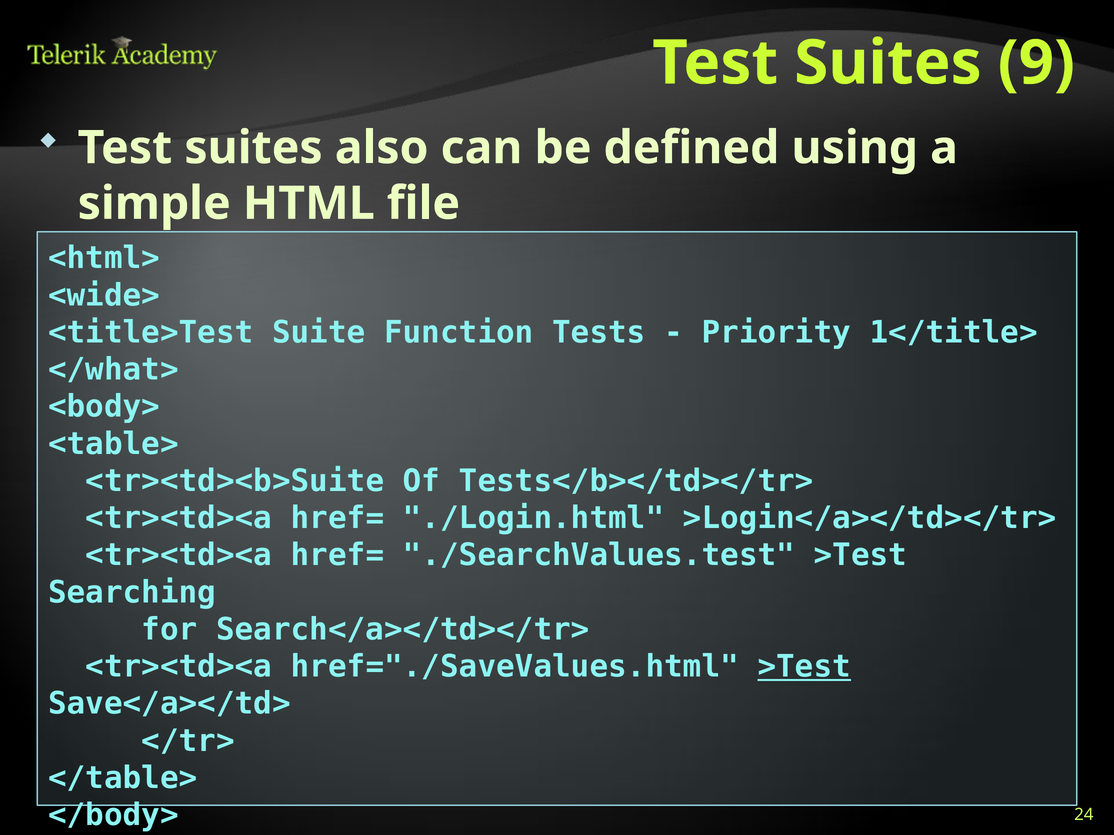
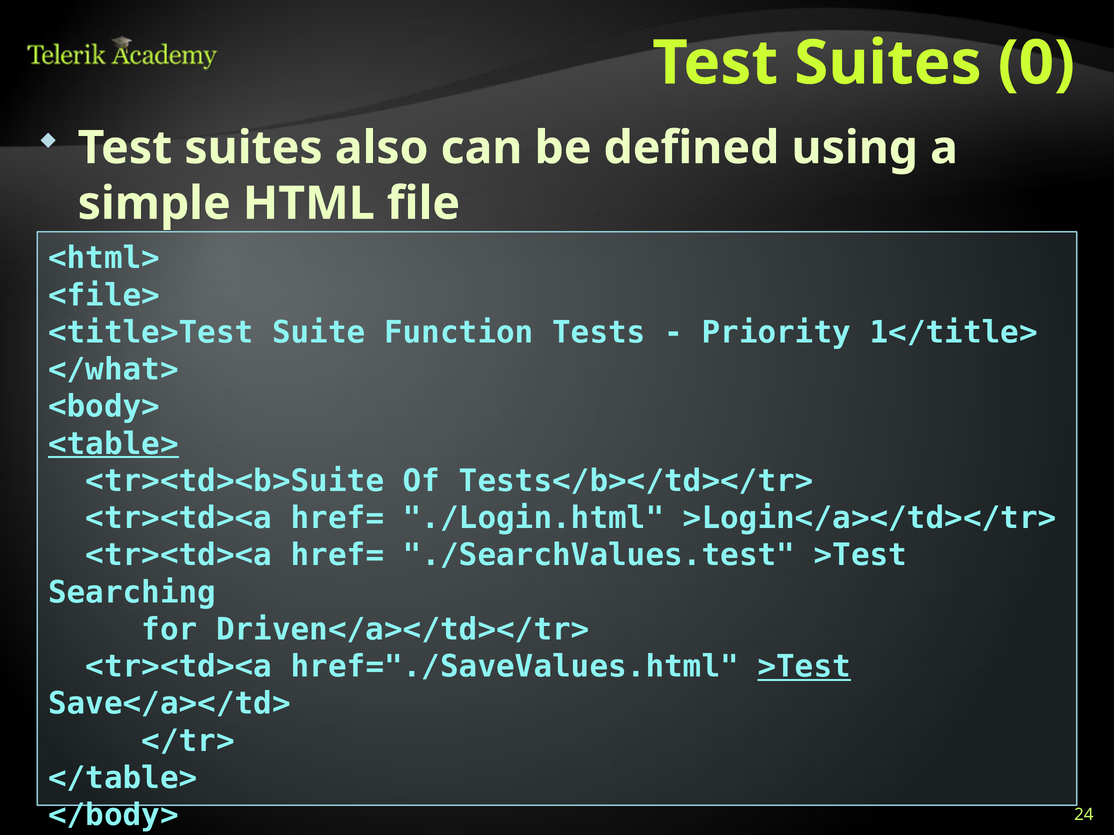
9: 9 -> 0 (1036, 63)
<wide>: <wide> -> <file> (104, 295)
<table> underline: none -> present (113, 444)
Search</a></td></tr>: Search</a></td></tr> -> Driven</a></td></tr> (403, 630)
